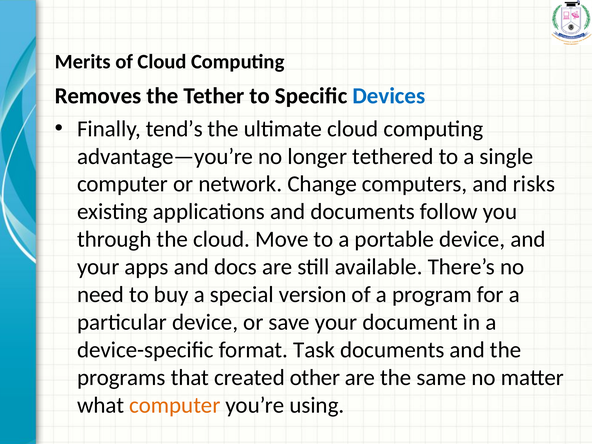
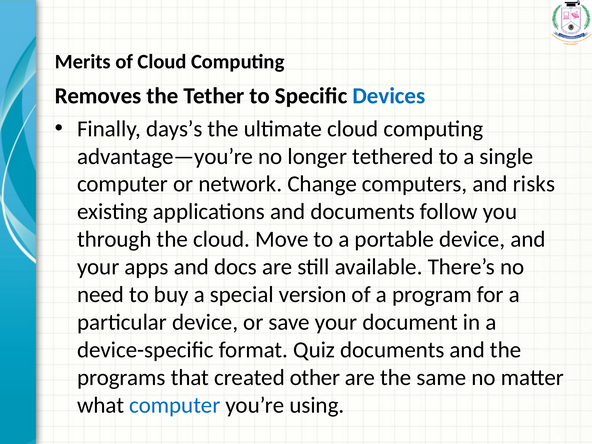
tend’s: tend’s -> days’s (174, 129)
Task: Task -> Quiz (314, 350)
computer colour: orange -> blue (175, 405)
